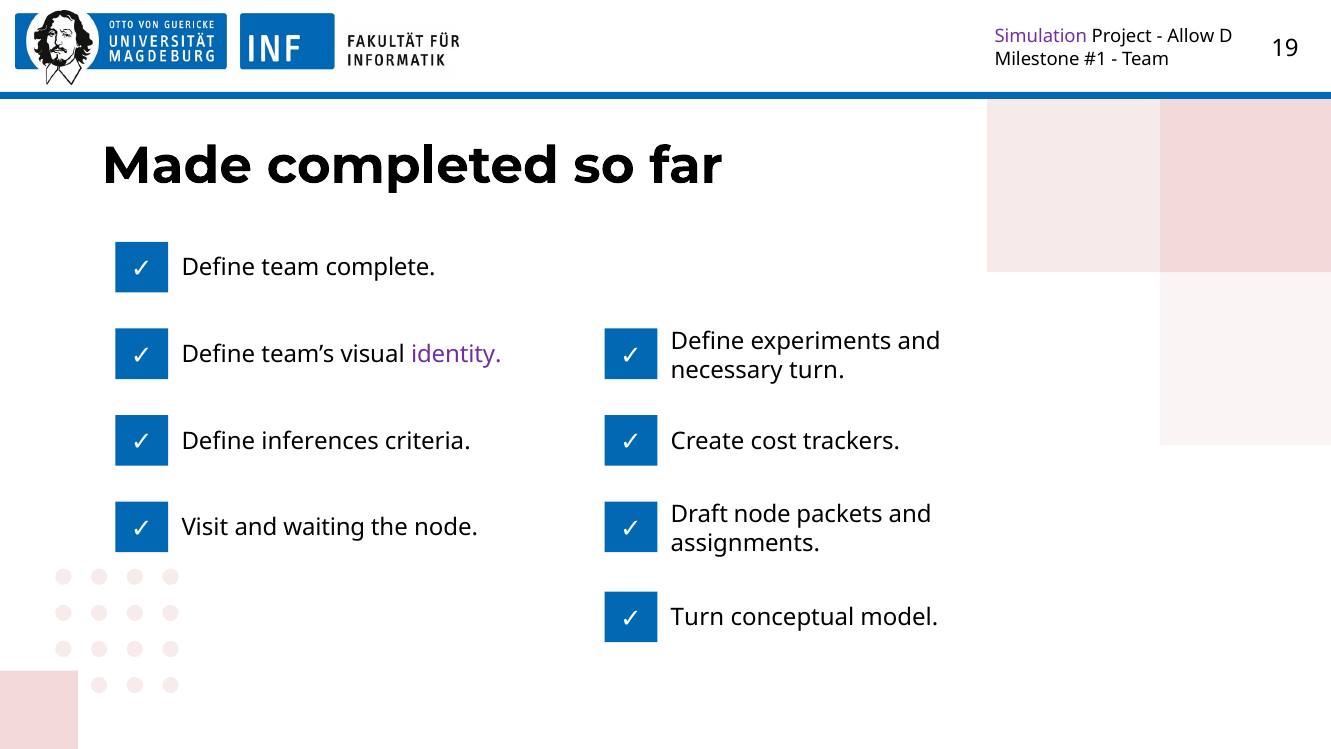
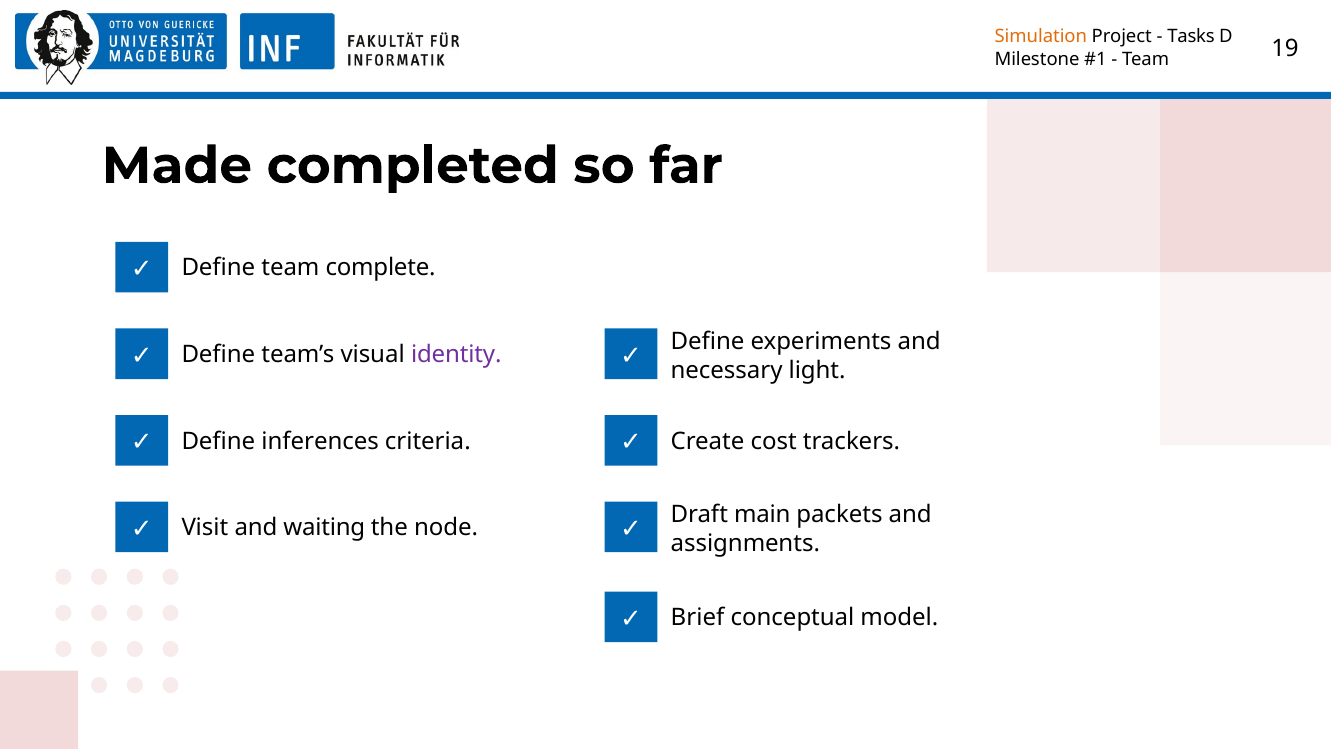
Simulation colour: purple -> orange (1041, 37)
Allow: Allow -> Tasks (1191, 37)
necessary turn: turn -> light (817, 370)
Draft node: node -> main (762, 515)
Turn: Turn -> Brief (698, 617)
